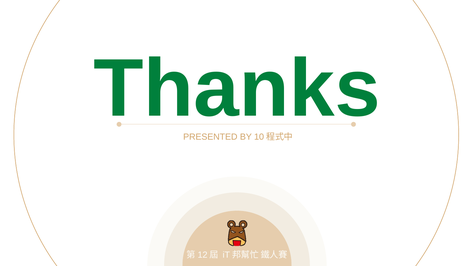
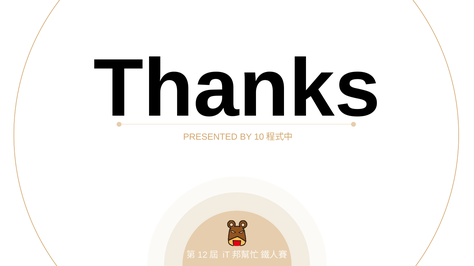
Thanks colour: green -> black (237, 89)
